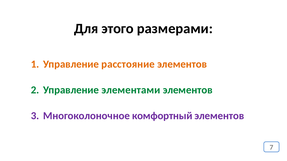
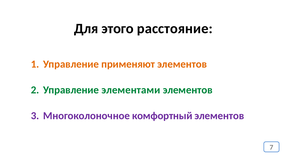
размерами: размерами -> расстояние (175, 29)
расстояние: расстояние -> применяют (128, 64)
